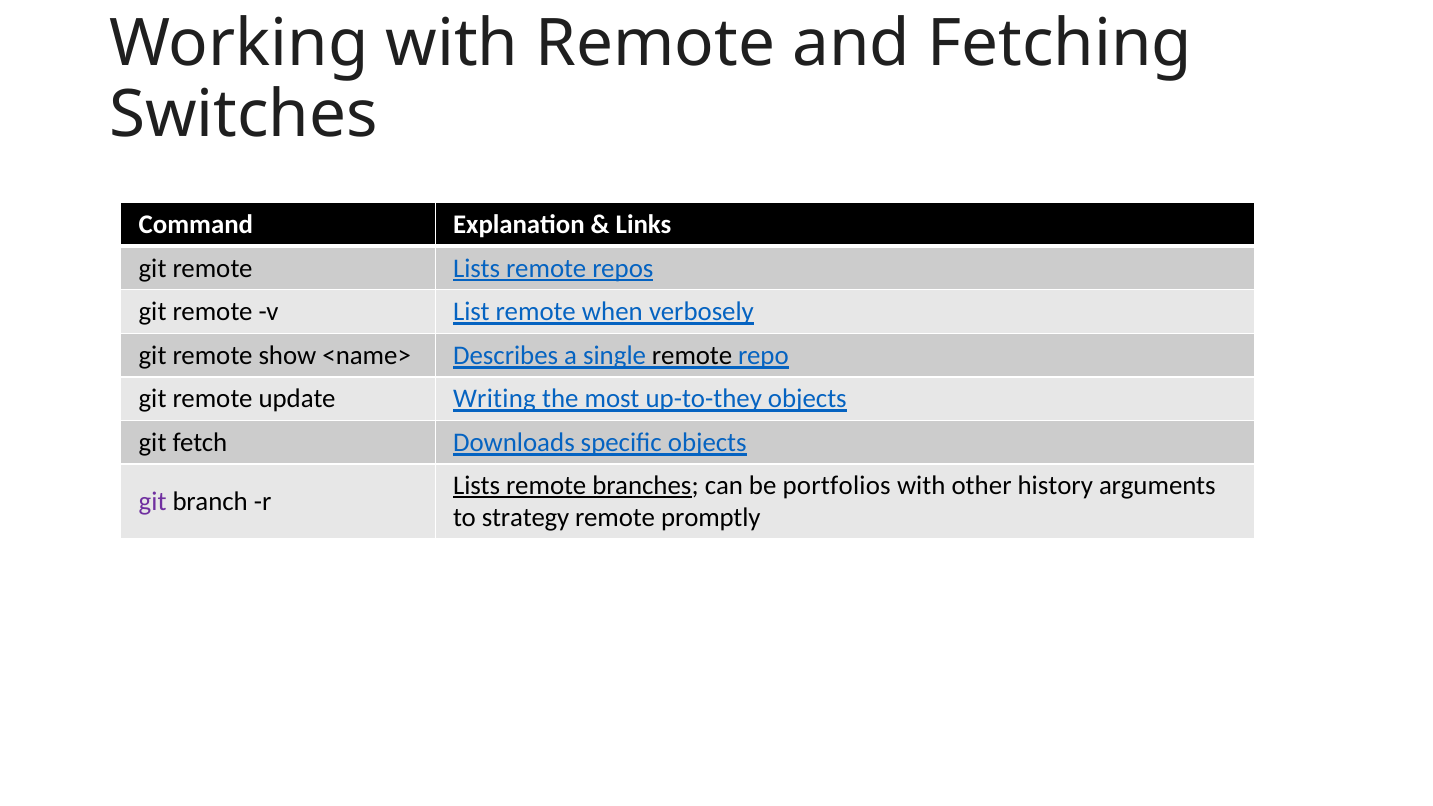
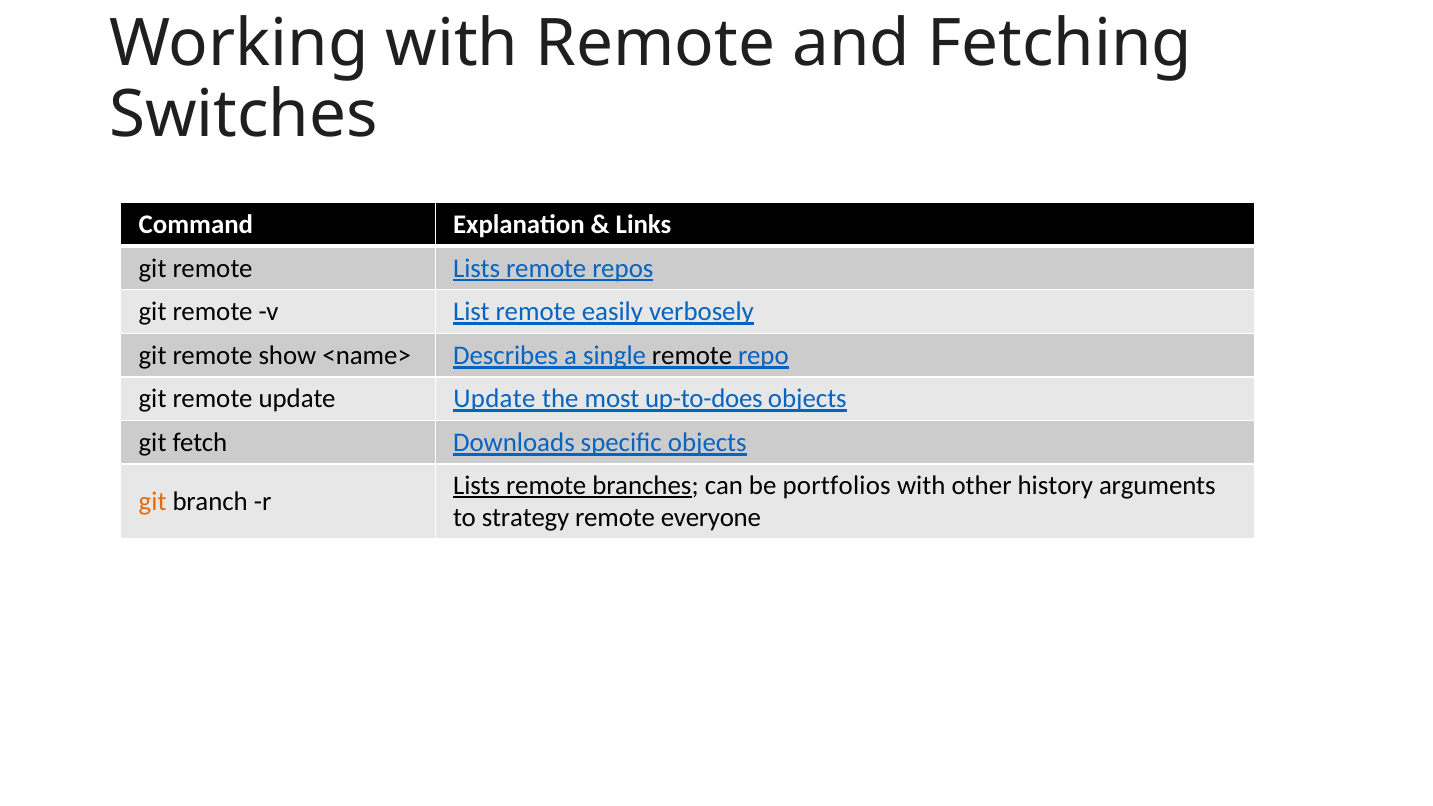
when: when -> easily (612, 312)
update Writing: Writing -> Update (494, 399)
up-to-they: up-to-they -> up-to-does (704, 399)
git colour: purple -> orange (153, 502)
promptly: promptly -> everyone (711, 518)
